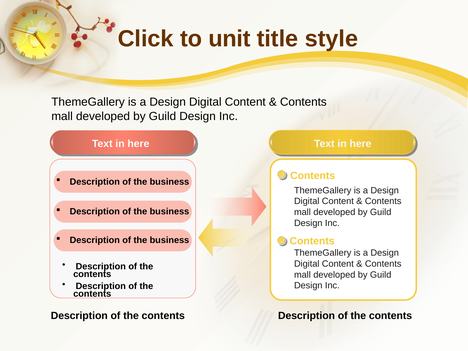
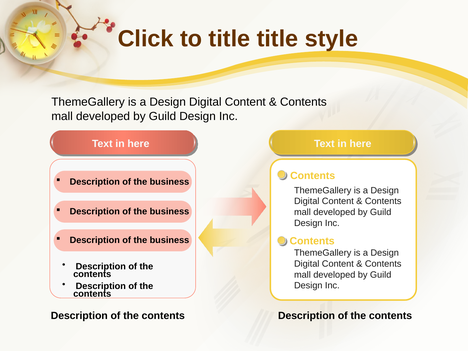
to unit: unit -> title (229, 39)
